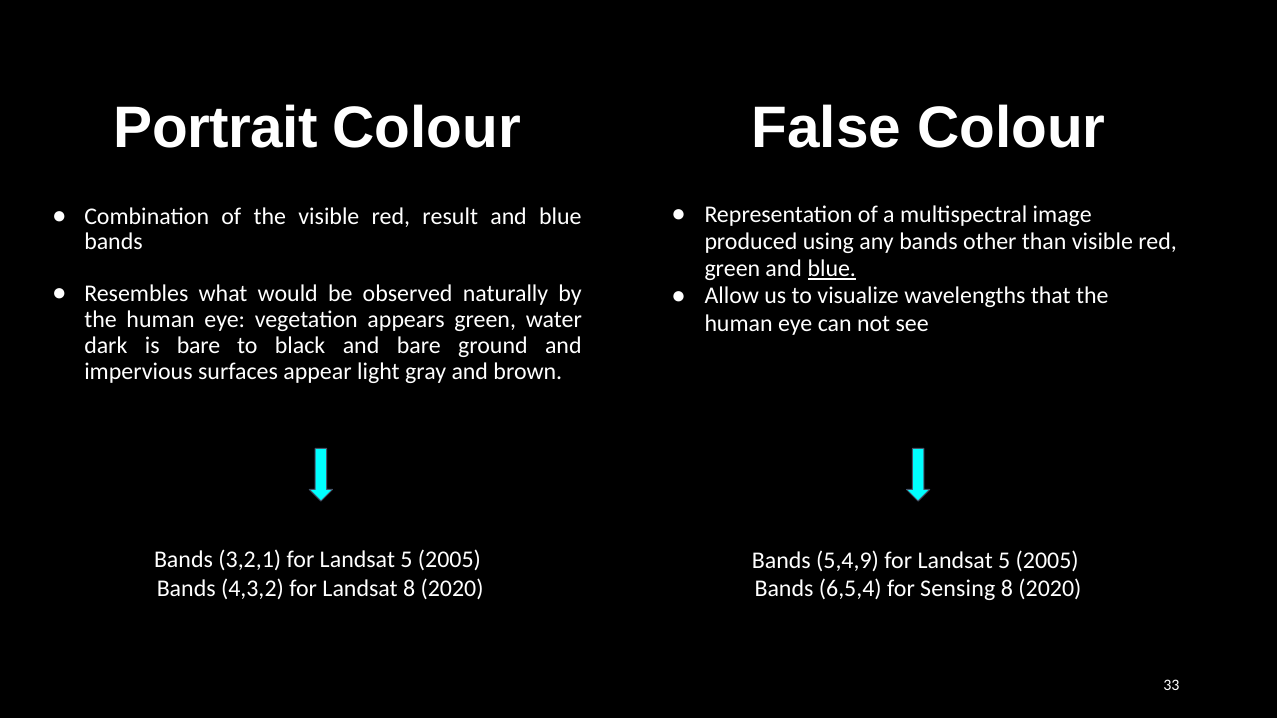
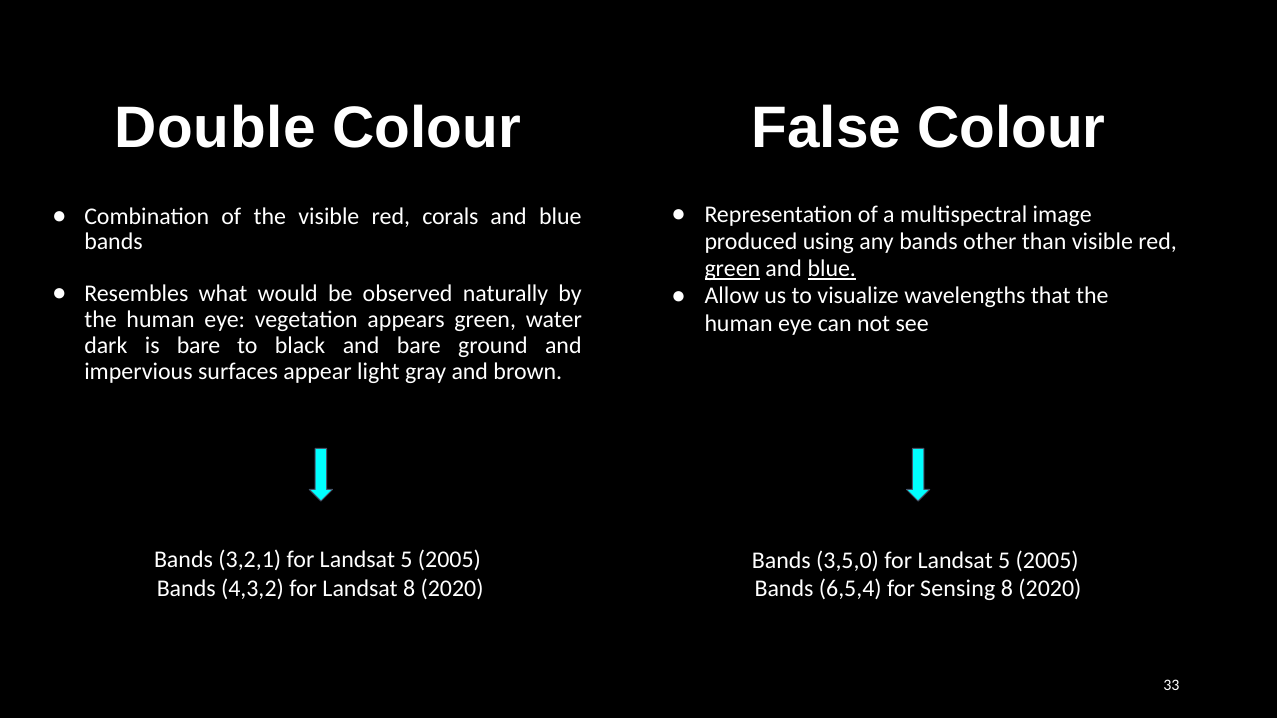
Portrait: Portrait -> Double (215, 128)
result: result -> corals (450, 216)
green underline: none -> present (732, 269)
5,4,9: 5,4,9 -> 3,5,0 (848, 561)
